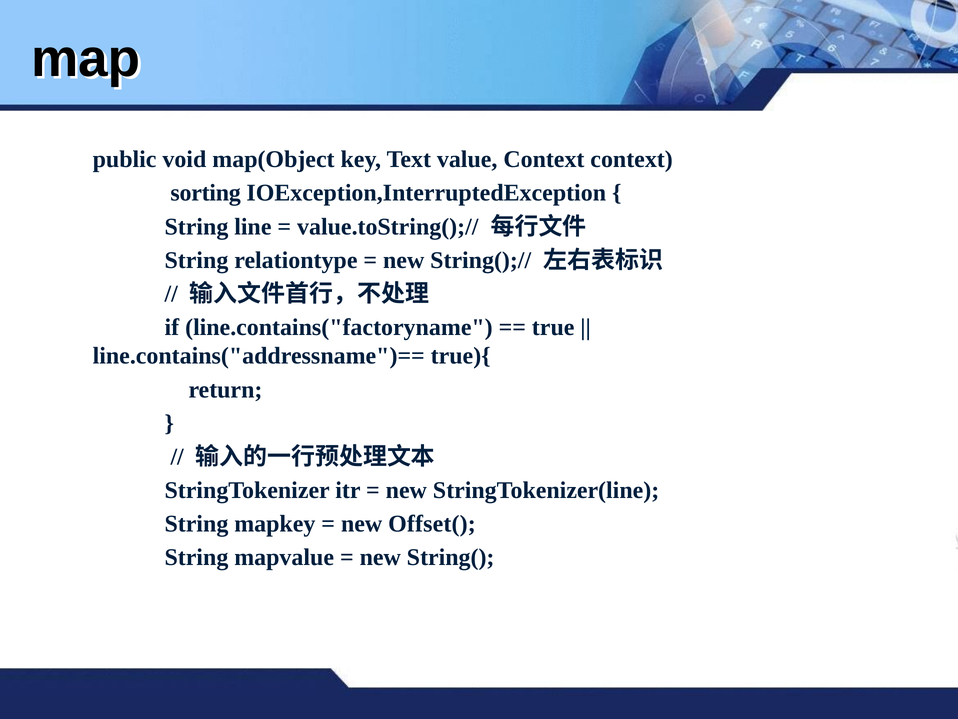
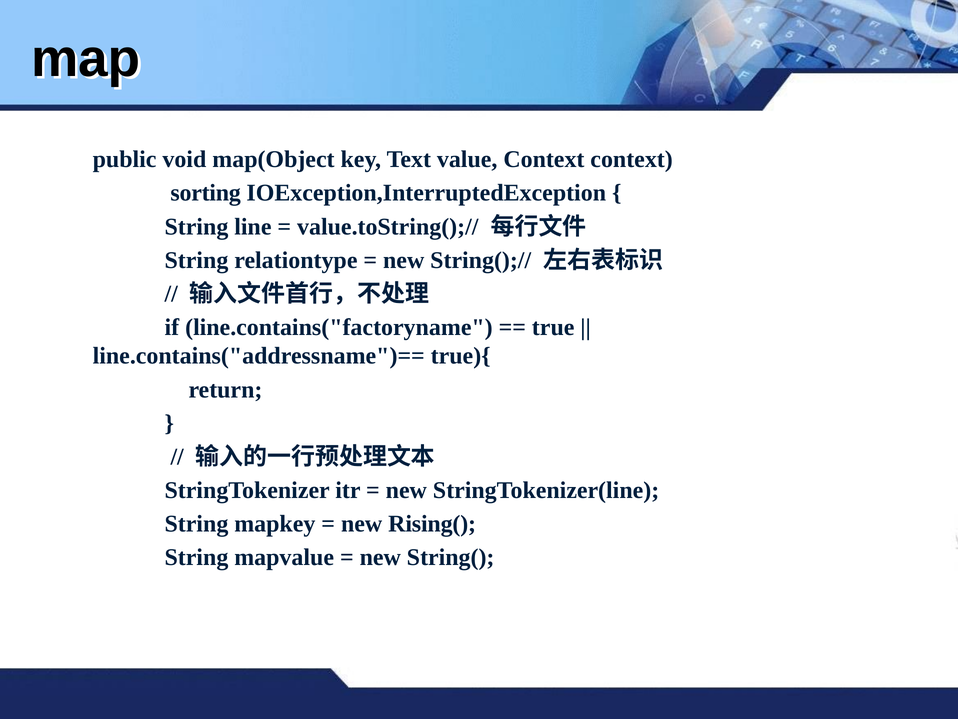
Offset(: Offset( -> Rising( (432, 523)
